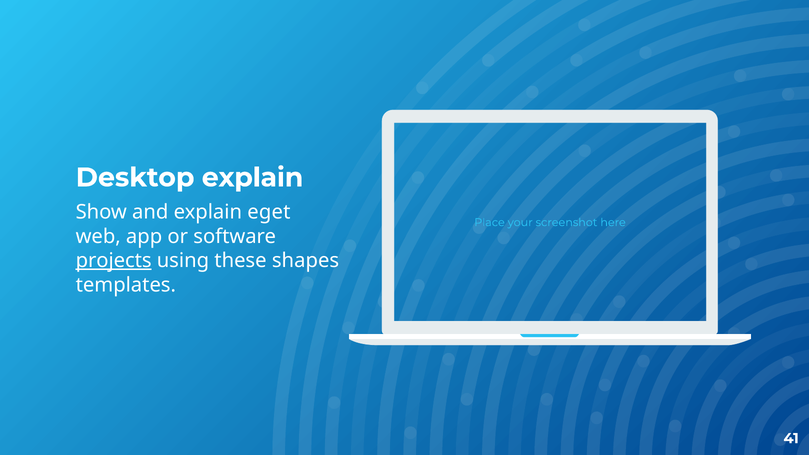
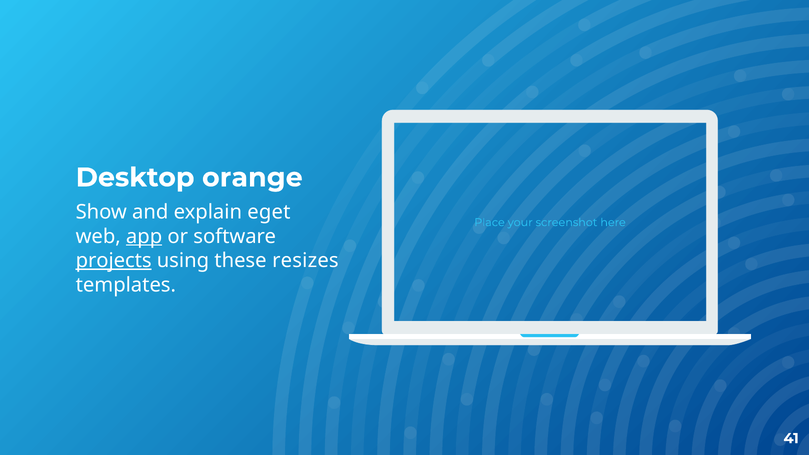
Desktop explain: explain -> orange (252, 178)
app underline: none -> present (144, 236)
shapes: shapes -> resizes (305, 261)
